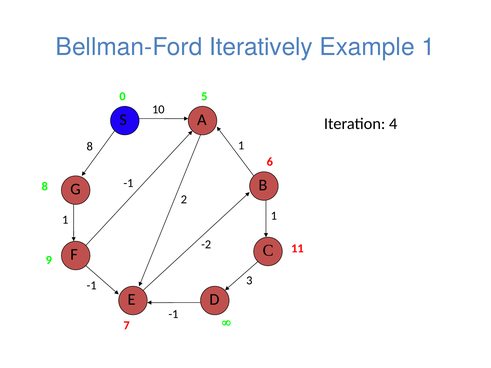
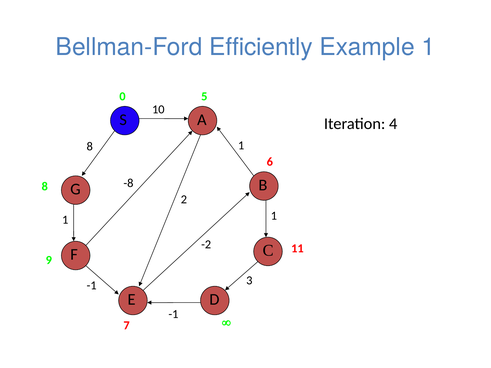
Iteratively: Iteratively -> Efficiently (261, 47)
-1: -1 -> -8 (128, 183)
